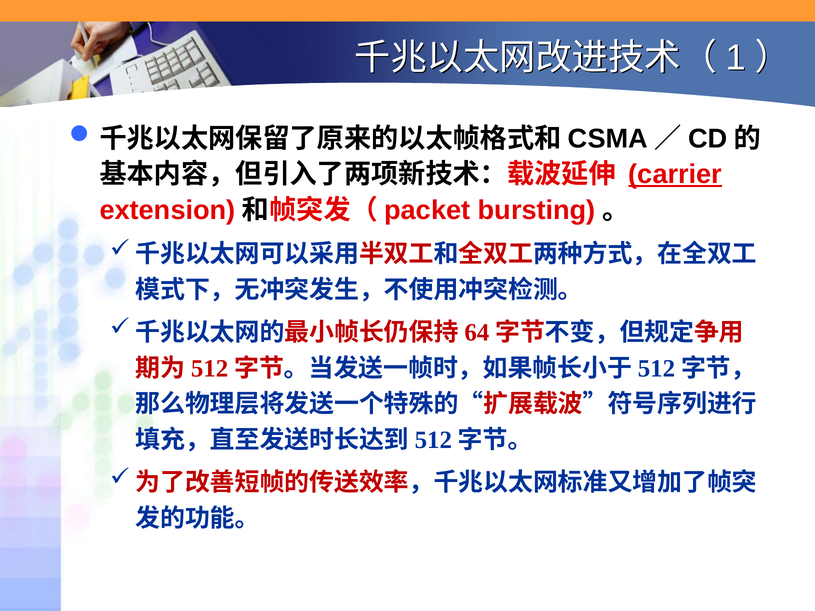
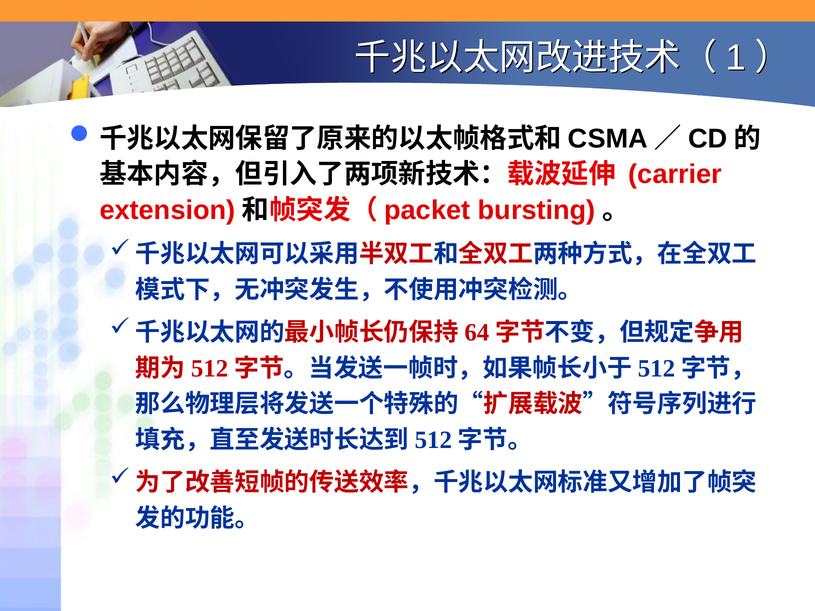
carrier underline: present -> none (675, 174)
